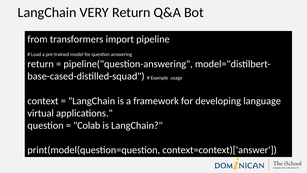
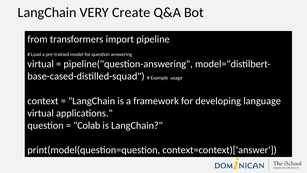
VERY Return: Return -> Create (131, 12)
return: return -> virtual (41, 64)
